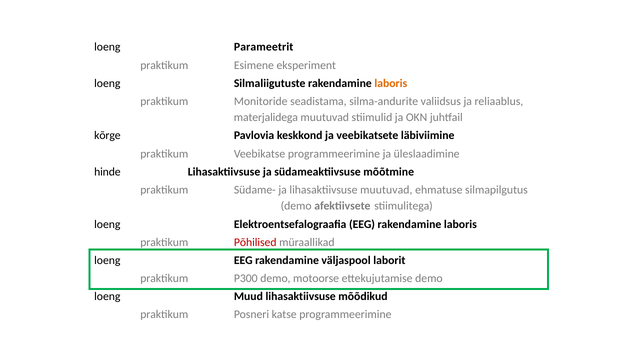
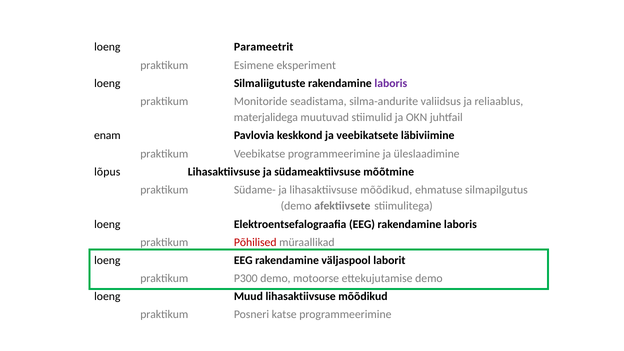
laboris colour: orange -> purple (391, 83)
kõrge: kõrge -> enam (107, 136)
hinde: hinde -> lõpus (107, 172)
ja lihasaktiivsuse muutuvad: muutuvad -> mõõdikud (386, 190)
